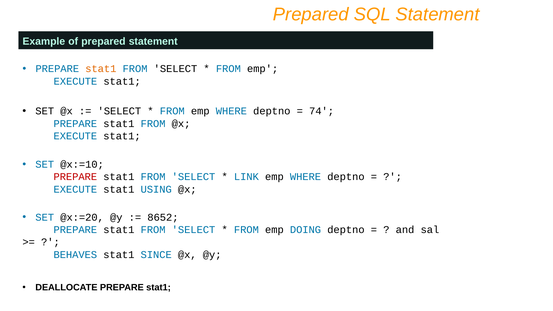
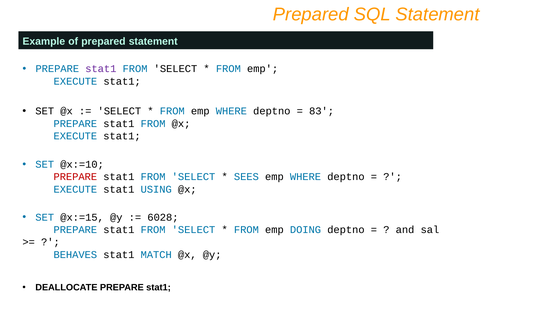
stat1 colour: orange -> purple (101, 69)
74: 74 -> 83 (322, 111)
LINK: LINK -> SEES (246, 177)
@x:=20: @x:=20 -> @x:=15 (82, 217)
8652: 8652 -> 6028 (163, 217)
SINCE: SINCE -> MATCH (156, 255)
